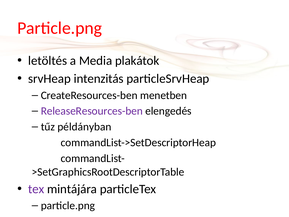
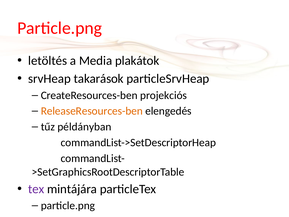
intenzitás: intenzitás -> takarások (99, 79)
menetben: menetben -> projekciós (164, 95)
ReleaseResources-ben colour: purple -> orange (92, 111)
